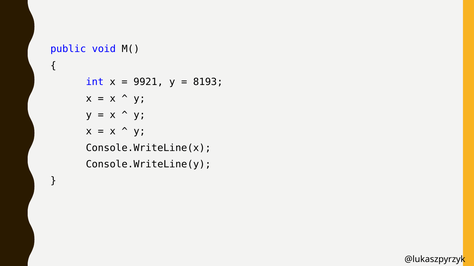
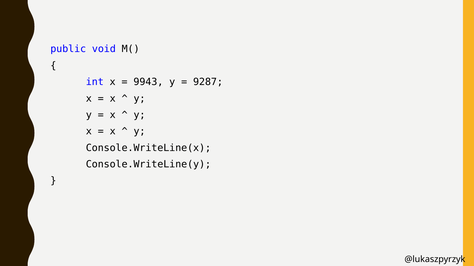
9921: 9921 -> 9943 (148, 82)
8193: 8193 -> 9287 (208, 82)
